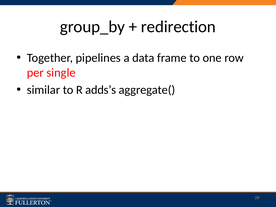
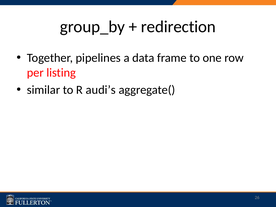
single: single -> listing (61, 73)
adds’s: adds’s -> audi’s (101, 90)
